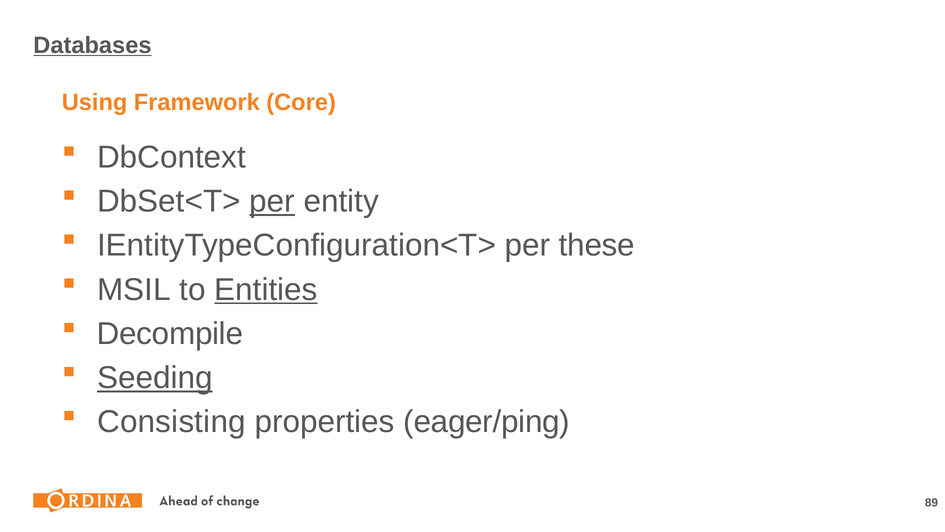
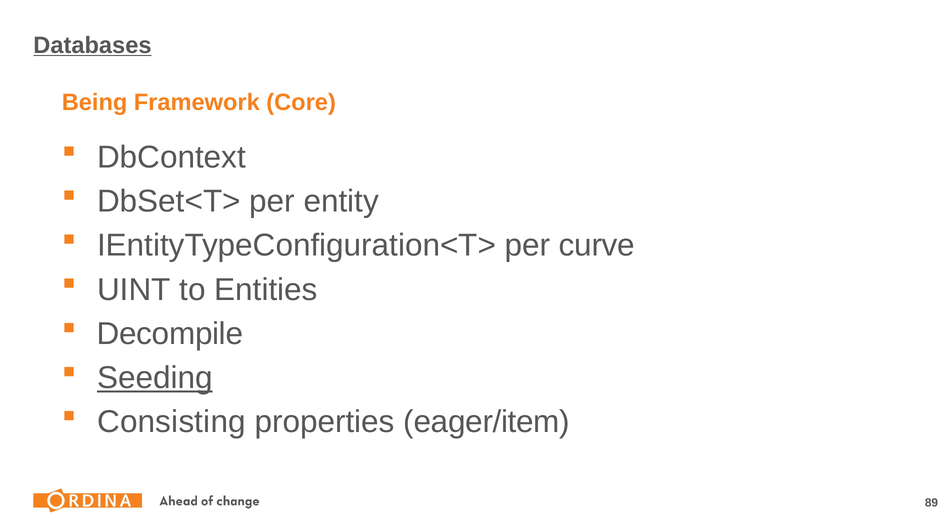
Using: Using -> Being (95, 102)
per underline: present -> none (272, 201)
these: these -> curve (597, 245)
MSIL: MSIL -> UINT (134, 289)
Entities underline: present -> none (266, 289)
eager/ping: eager/ping -> eager/item (487, 422)
